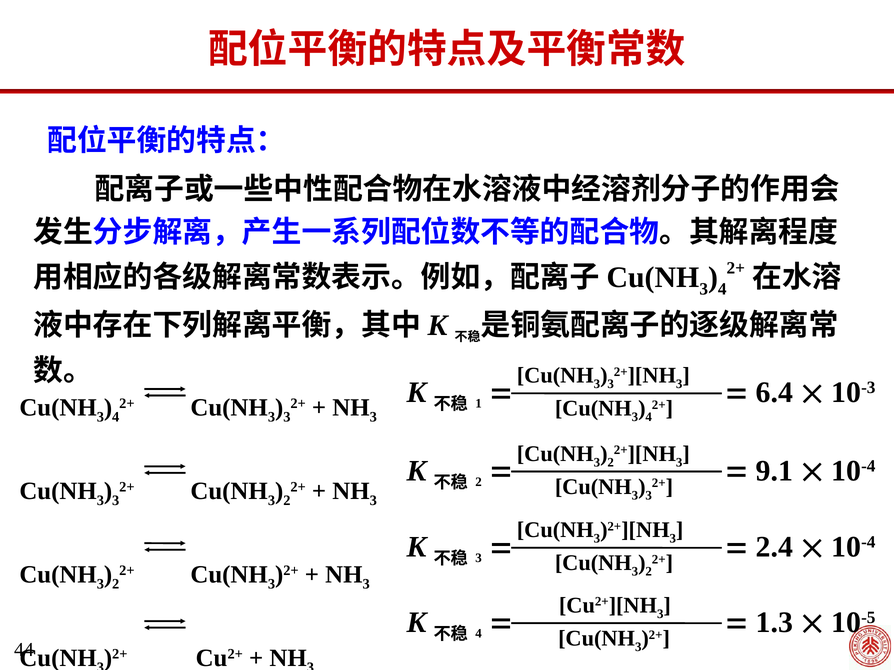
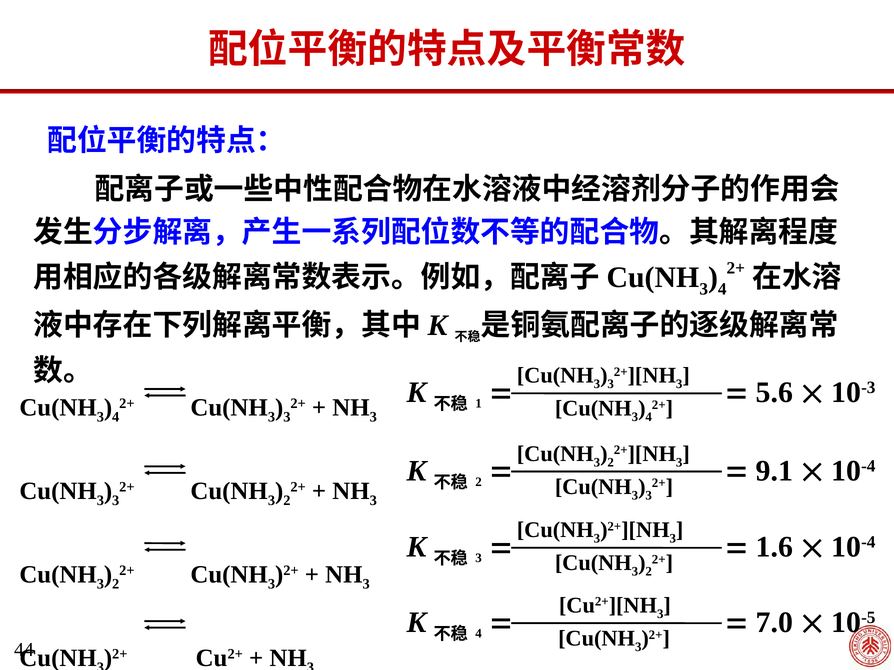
6.4: 6.4 -> 5.6 (774, 393)
2.4: 2.4 -> 1.6 (774, 547)
1.3: 1.3 -> 7.0 (774, 623)
